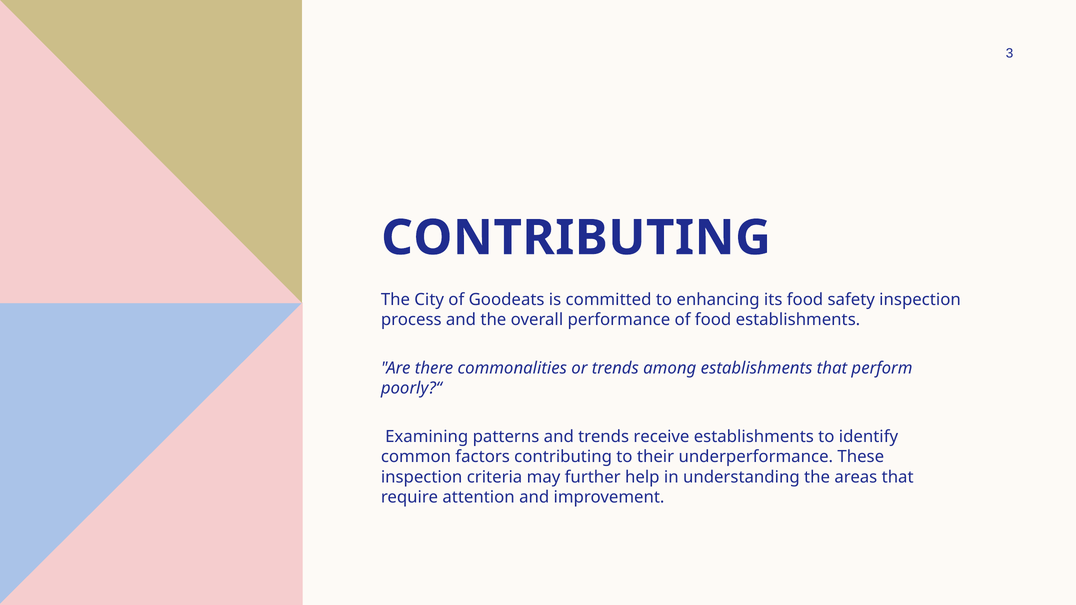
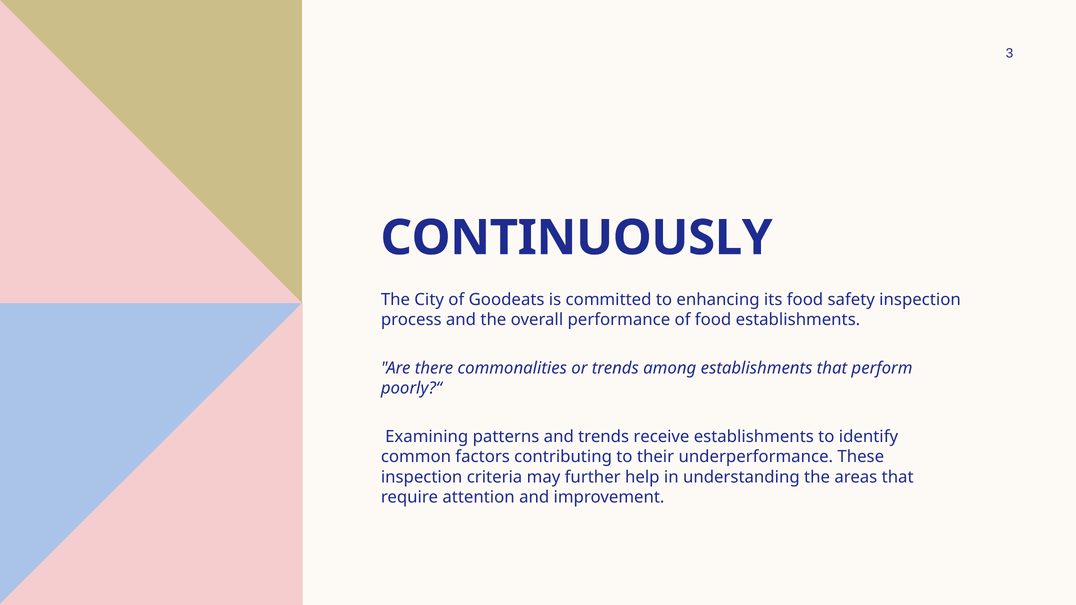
CONTRIBUTING: CONTRIBUTING -> CONTINUOUSLY (577, 238)
